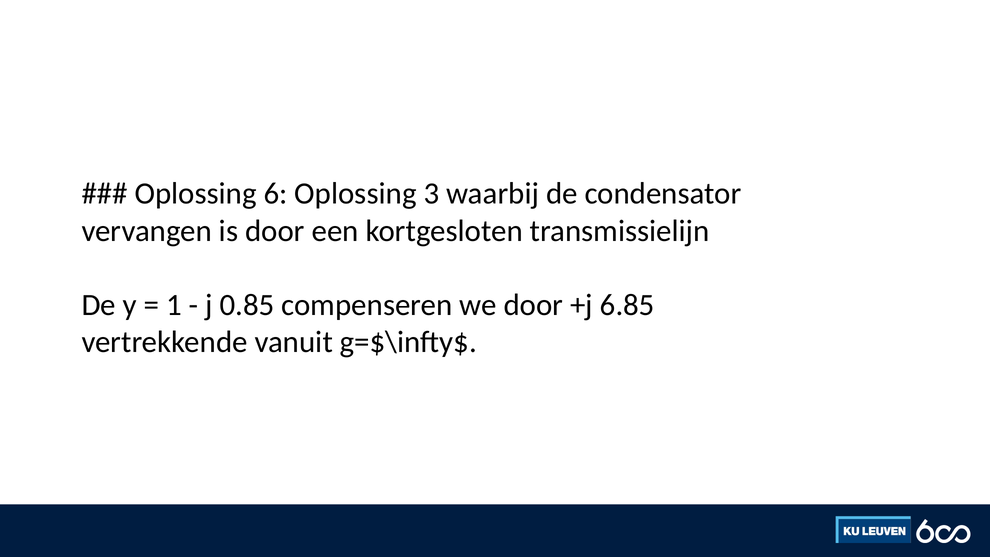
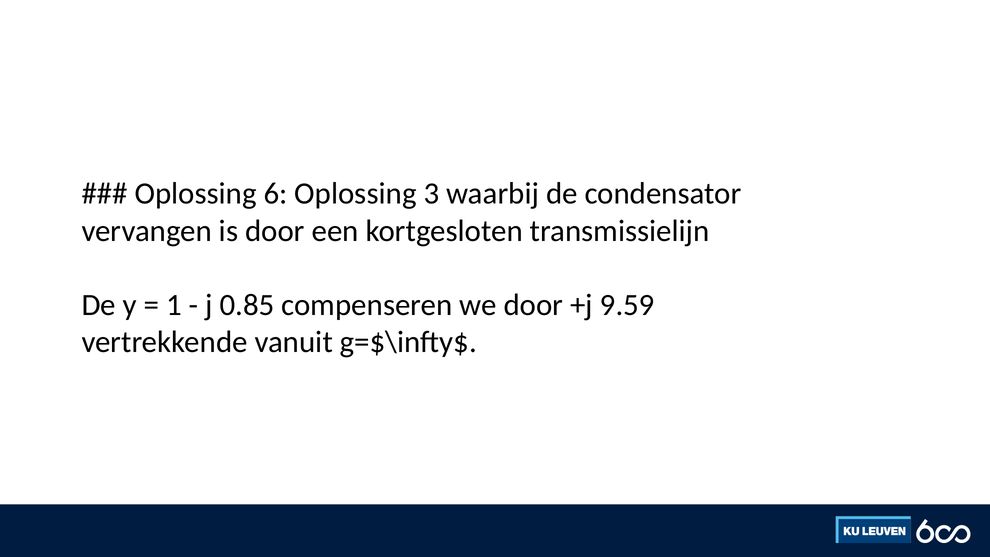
6.85: 6.85 -> 9.59 (627, 305)
